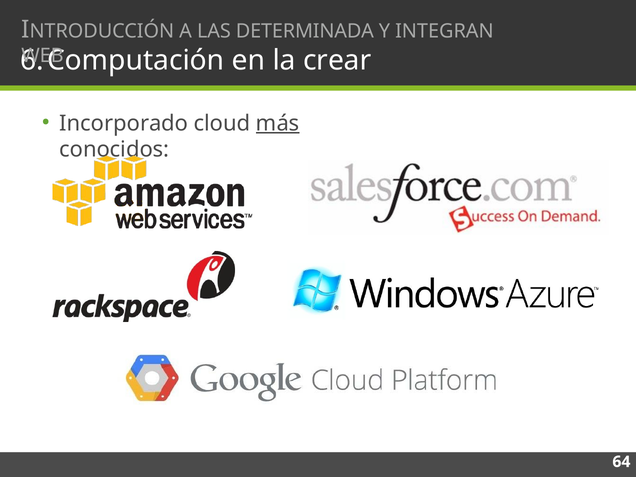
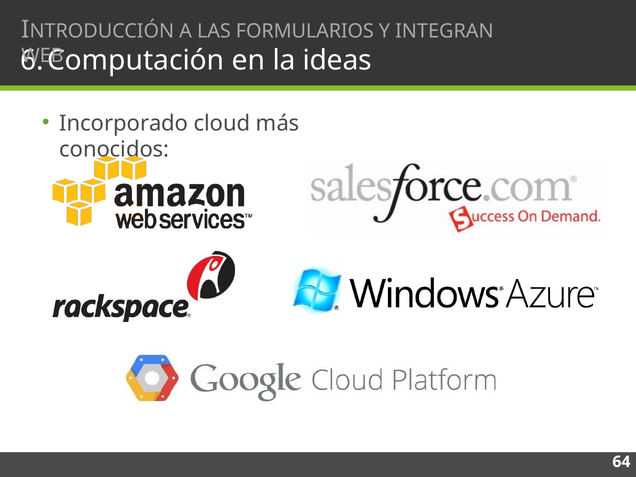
DETERMINADA: DETERMINADA -> FORMULARIOS (305, 31)
crear: crear -> ideas (337, 60)
más underline: present -> none (278, 123)
